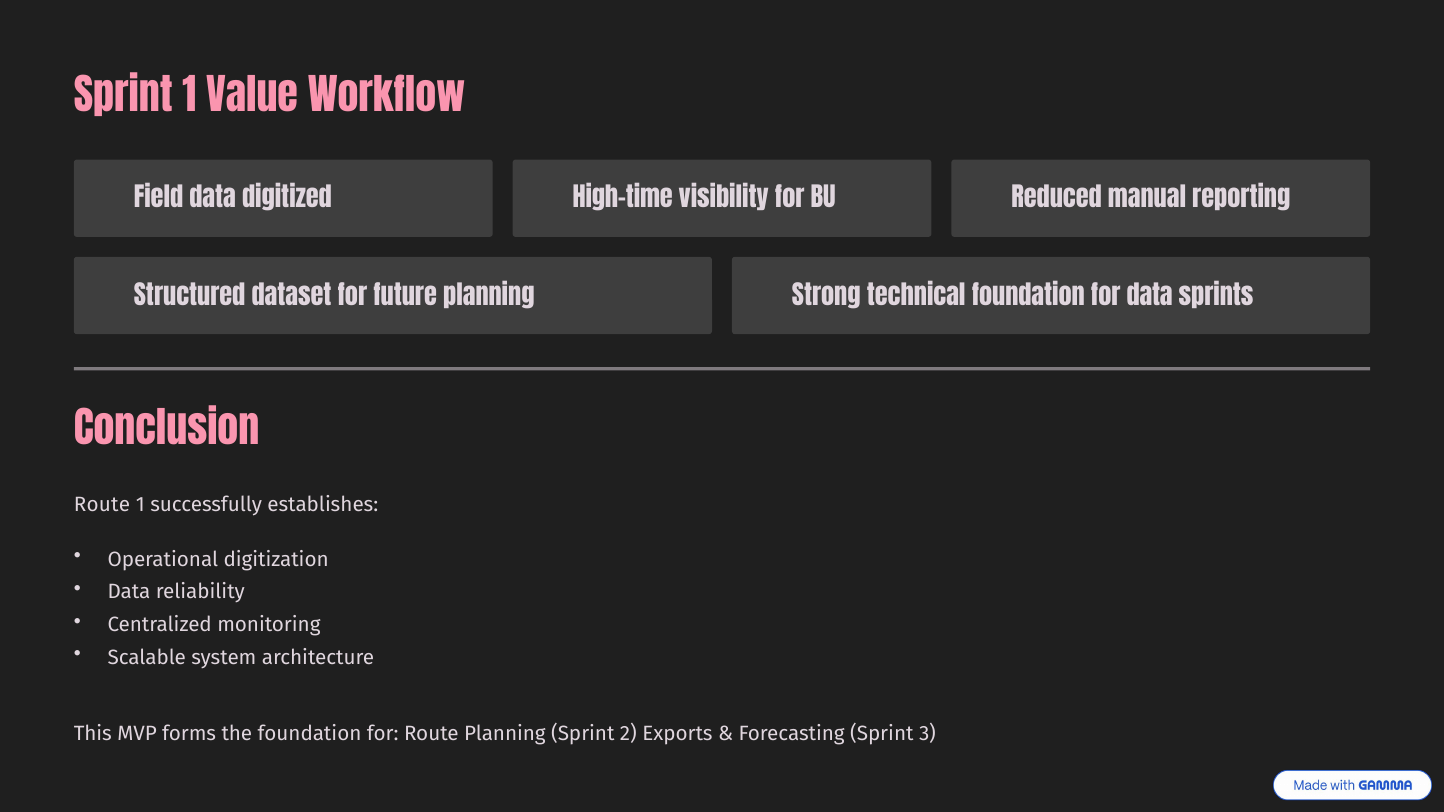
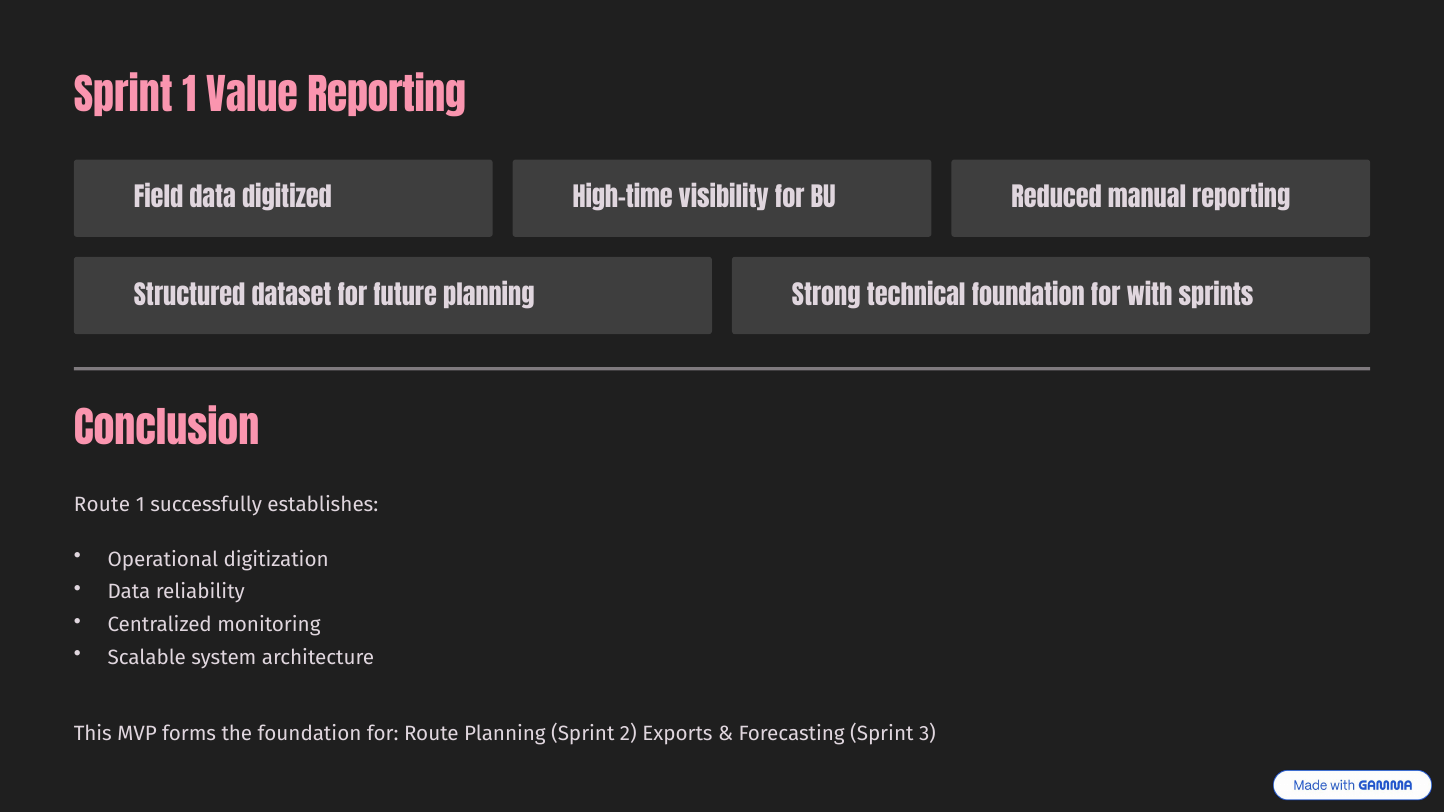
Value Workflow: Workflow -> Reporting (387, 97)
for data: data -> with (1150, 297)
